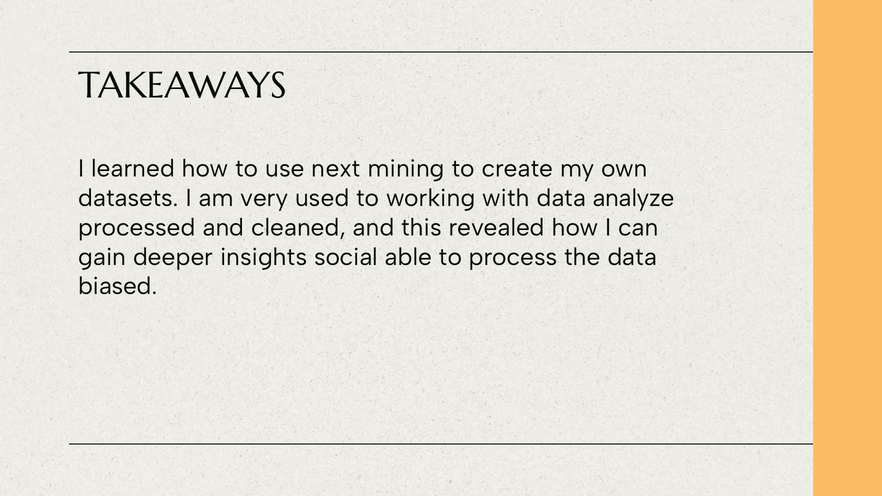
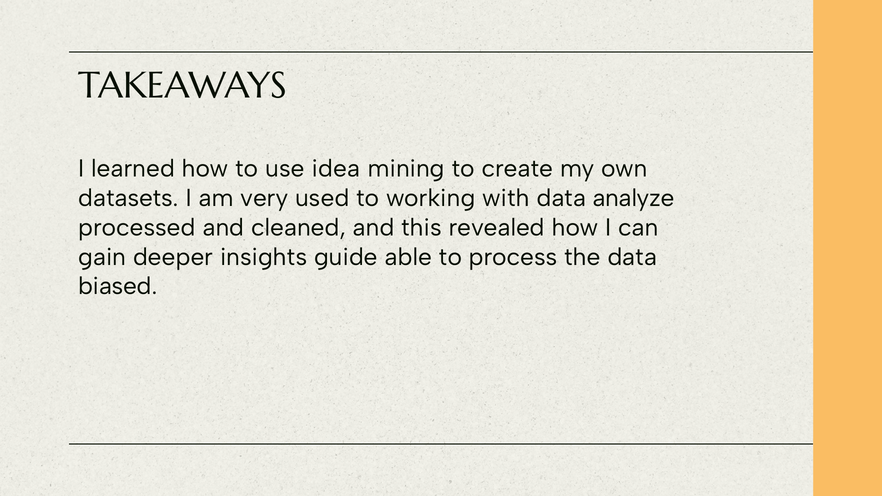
next: next -> idea (336, 169)
social: social -> guide (346, 257)
